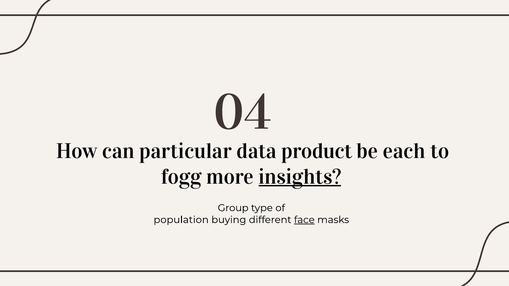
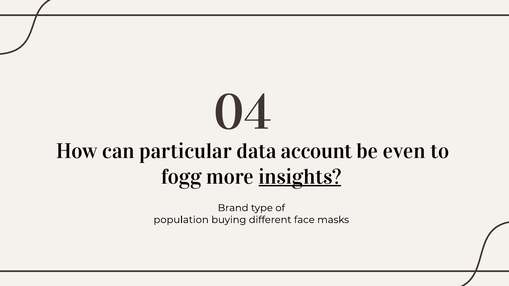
product: product -> account (317, 151)
each: each -> even (404, 151)
Group: Group -> Brand (233, 208)
face underline: present -> none (304, 220)
